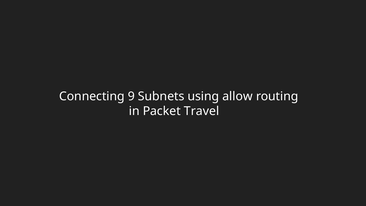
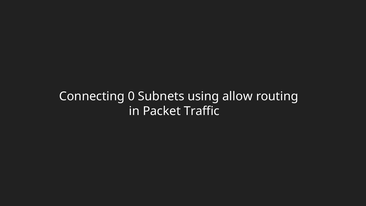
9: 9 -> 0 (131, 96)
Travel: Travel -> Traffic (202, 111)
